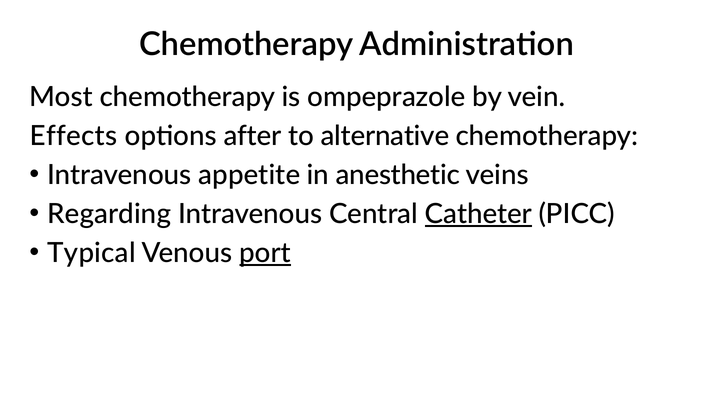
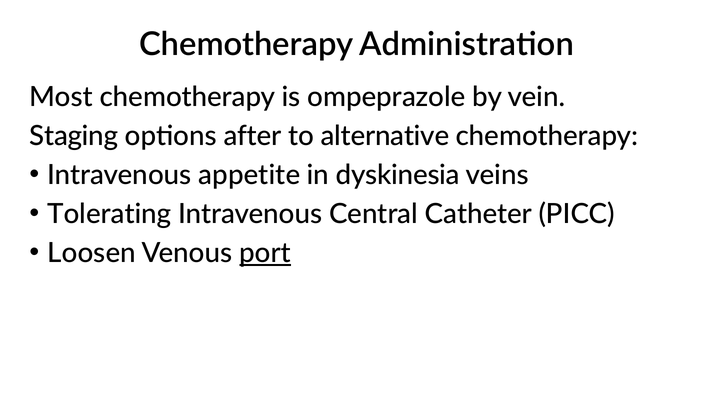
Effects: Effects -> Staging (74, 136)
anesthetic: anesthetic -> dyskinesia (398, 175)
Regarding: Regarding -> Tolerating (109, 214)
Catheter underline: present -> none (479, 214)
Typical: Typical -> Loosen (92, 253)
